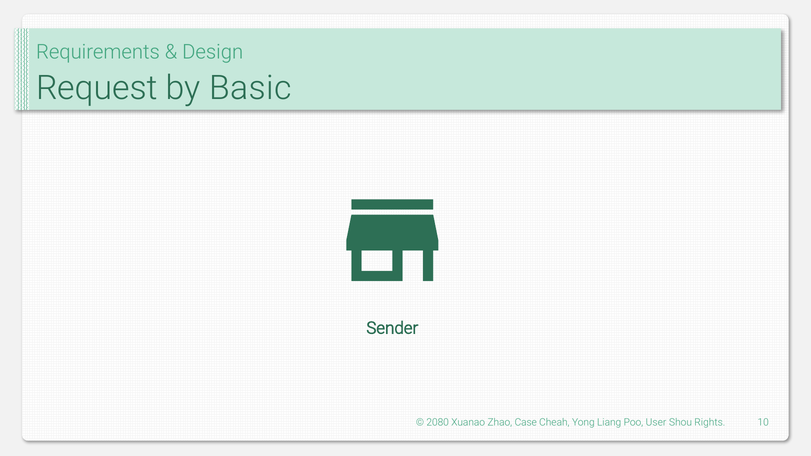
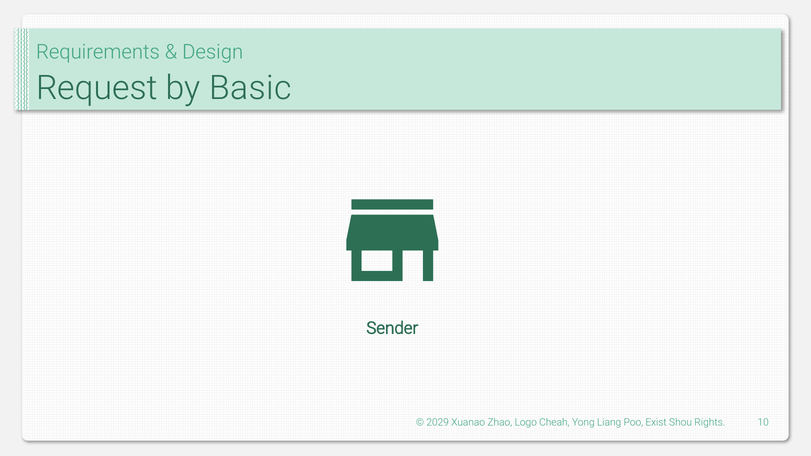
2080: 2080 -> 2029 (438, 422)
Case: Case -> Logo (526, 422)
User: User -> Exist (656, 422)
